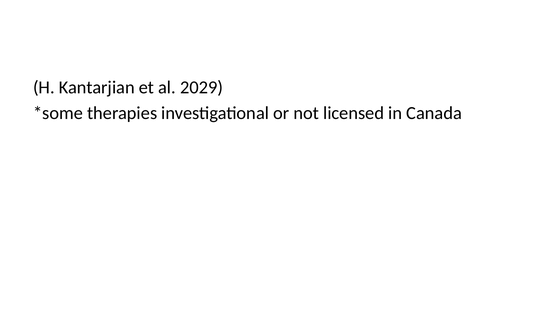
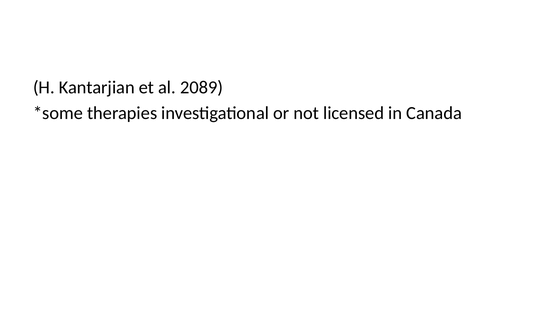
2029: 2029 -> 2089 (201, 88)
